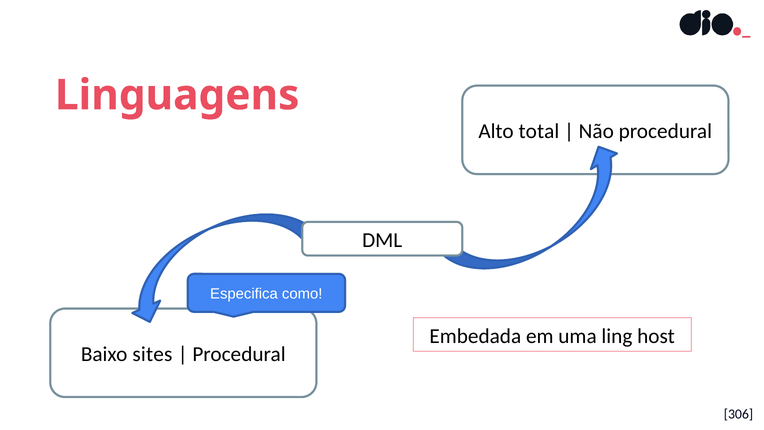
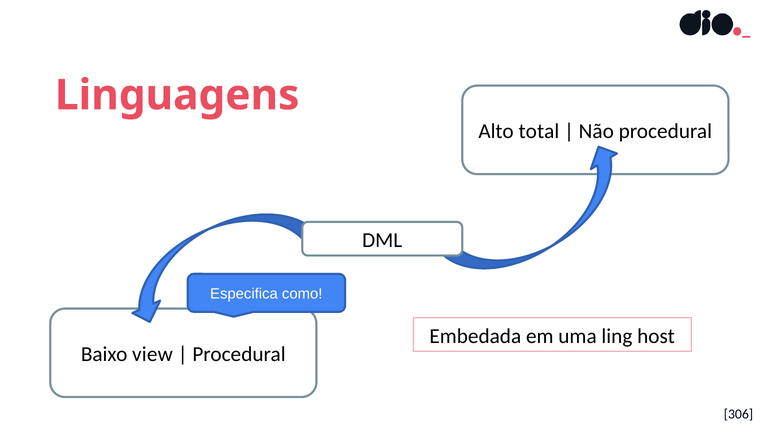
sites: sites -> view (152, 354)
